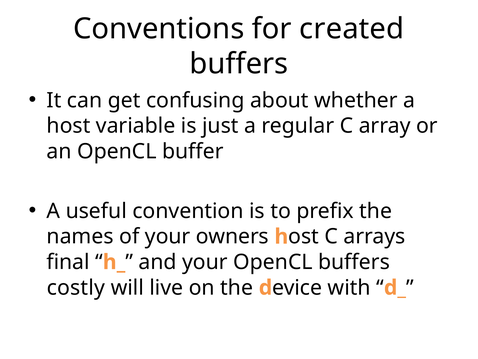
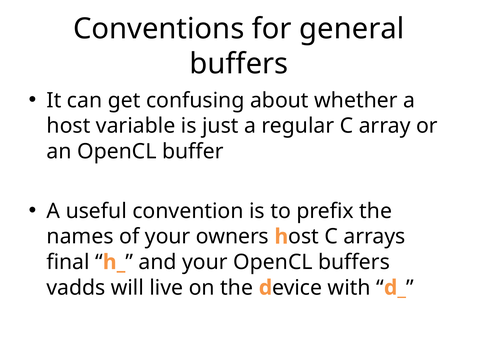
created: created -> general (352, 29)
costly: costly -> vadds (76, 287)
